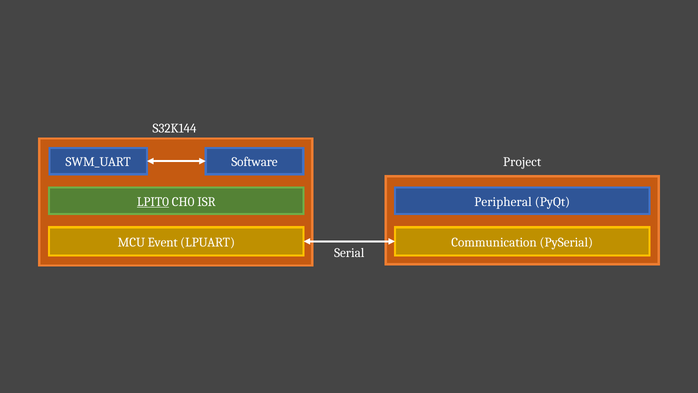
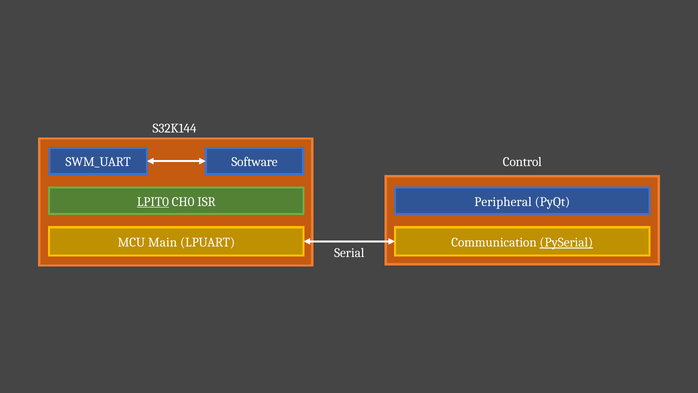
Project: Project -> Control (522, 162)
Event: Event -> Main (163, 242)
PySerial underline: none -> present (566, 242)
